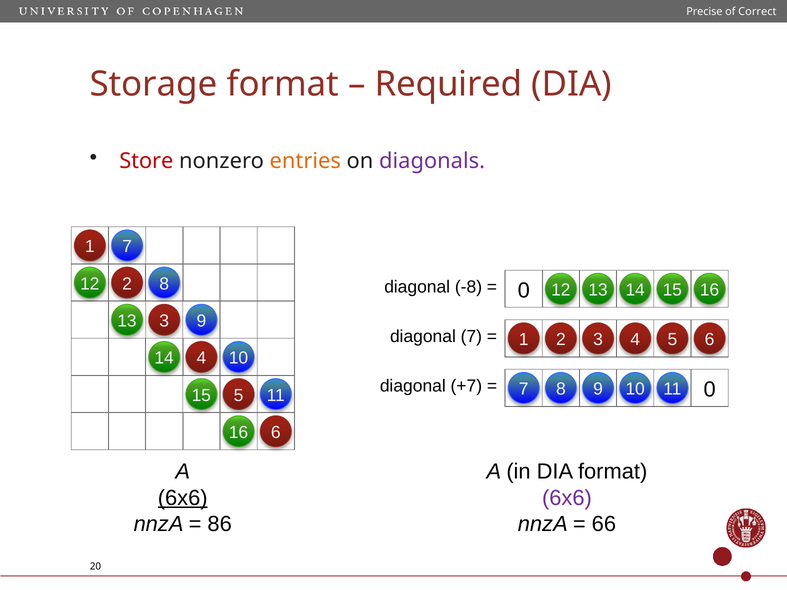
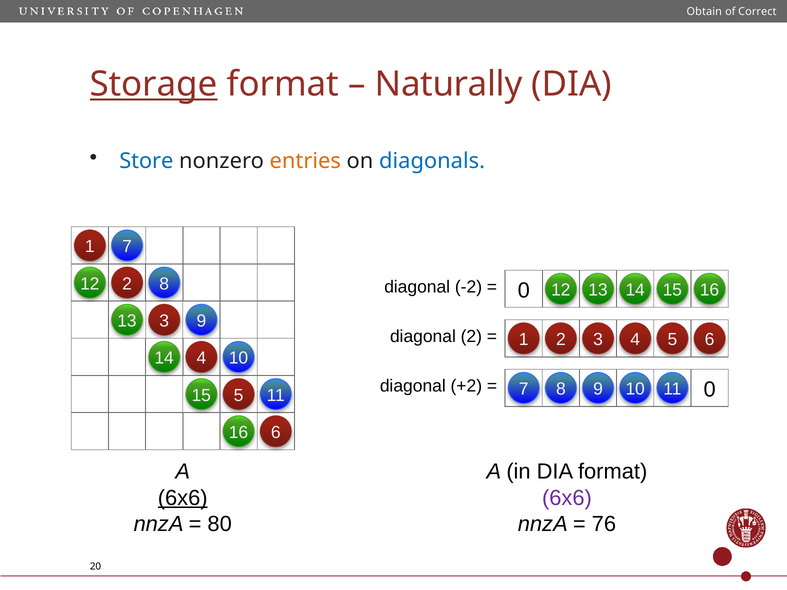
Precise: Precise -> Obtain (704, 12)
Storage underline: none -> present (154, 84)
Required: Required -> Naturally (449, 84)
Store colour: red -> blue (146, 161)
diagonals colour: purple -> blue (432, 161)
-8: -8 -> -2 (468, 287)
7: 7 -> 2 (471, 337)
+7: +7 -> +2 (466, 386)
86: 86 -> 80 (220, 524)
66: 66 -> 76 (604, 524)
